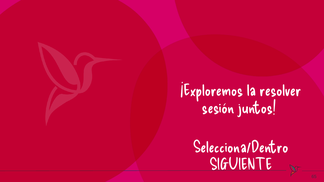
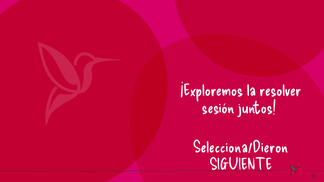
Selecciona/Dentro: Selecciona/Dentro -> Selecciona/Dieron (241, 148)
